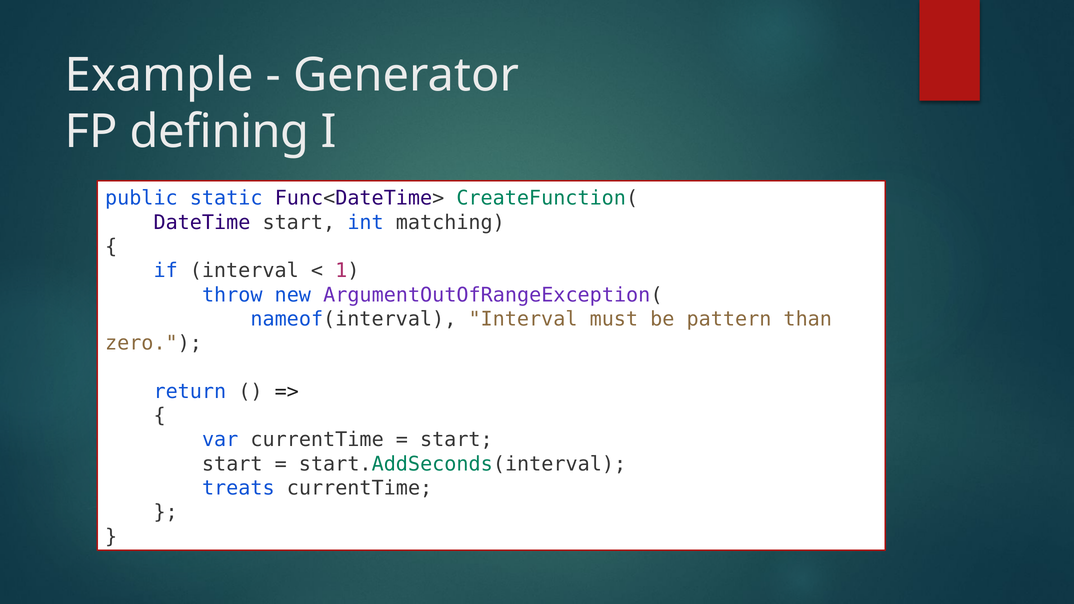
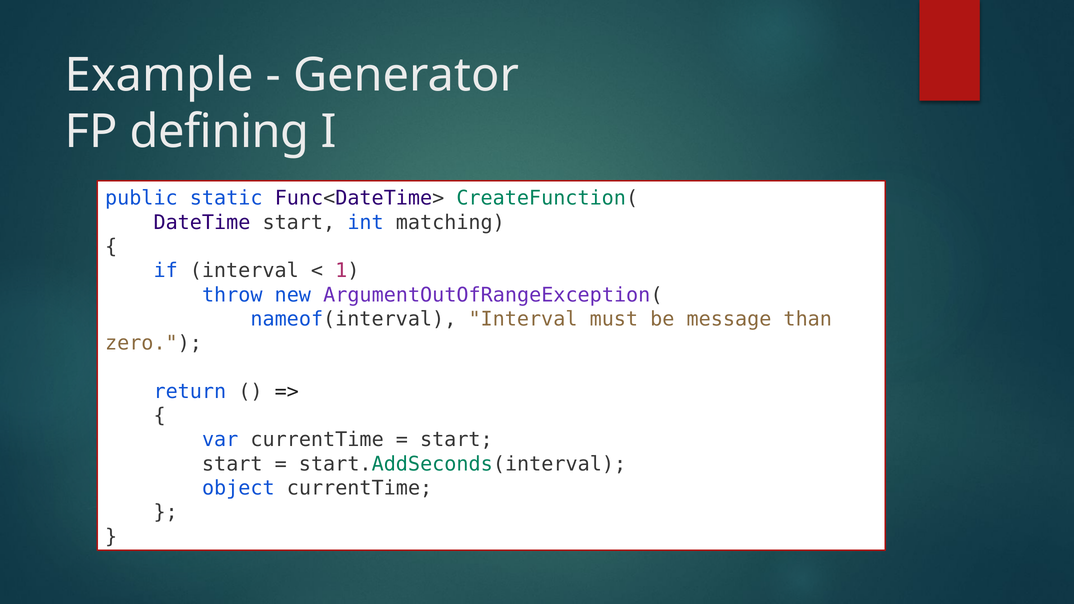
pattern: pattern -> message (729, 319)
treats: treats -> object (238, 488)
